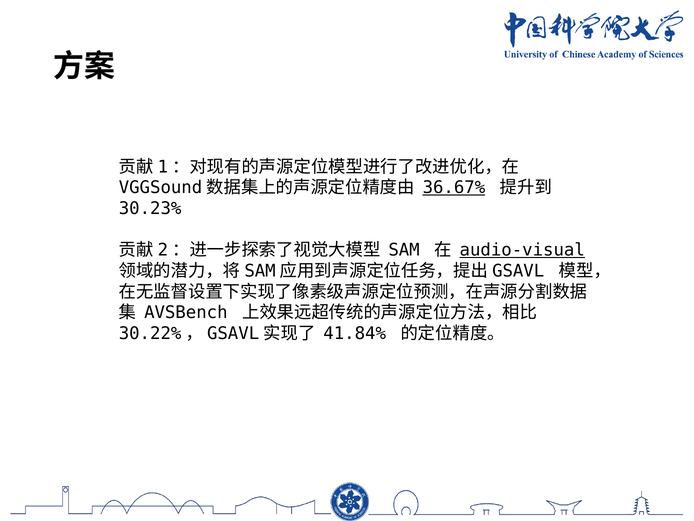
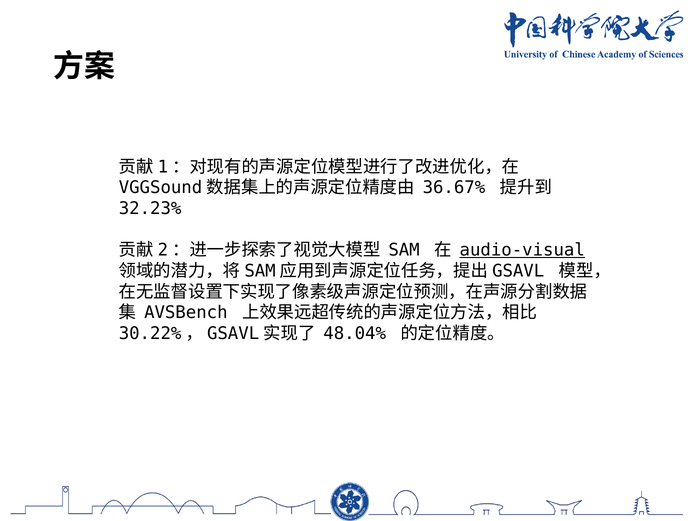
36.67% underline: present -> none (454, 187)
30.23%: 30.23% -> 32.23% (150, 208)
41.84%: 41.84% -> 48.04% (355, 333)
